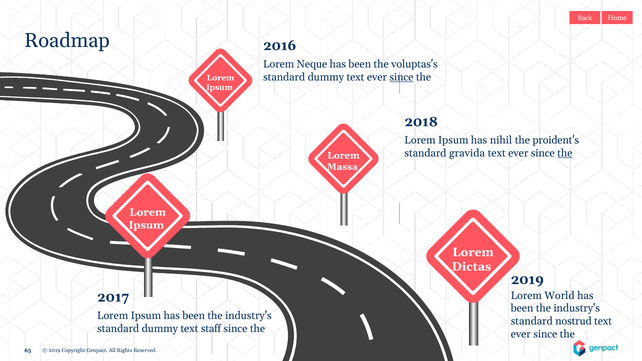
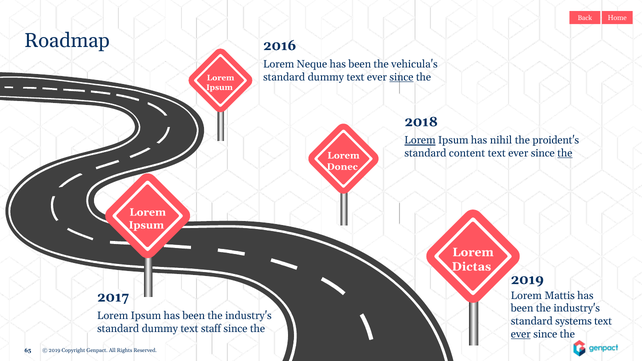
voluptas's: voluptas's -> vehicula's (414, 64)
Lorem underline: none -> present (420, 140)
gravida: gravida -> content (467, 153)
Massa: Massa -> Donec (342, 167)
World: World -> Mattis (560, 296)
nostrud: nostrud -> systems (573, 321)
ever underline: none -> present (521, 334)
